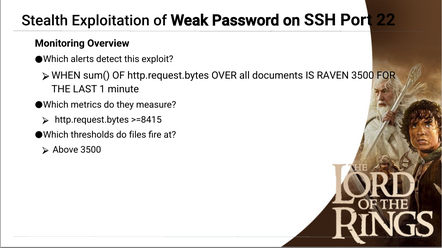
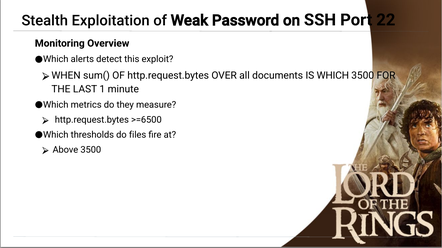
IS RAVEN: RAVEN -> WHICH (333, 76)
>=8415: >=8415 -> >=6500 (146, 120)
